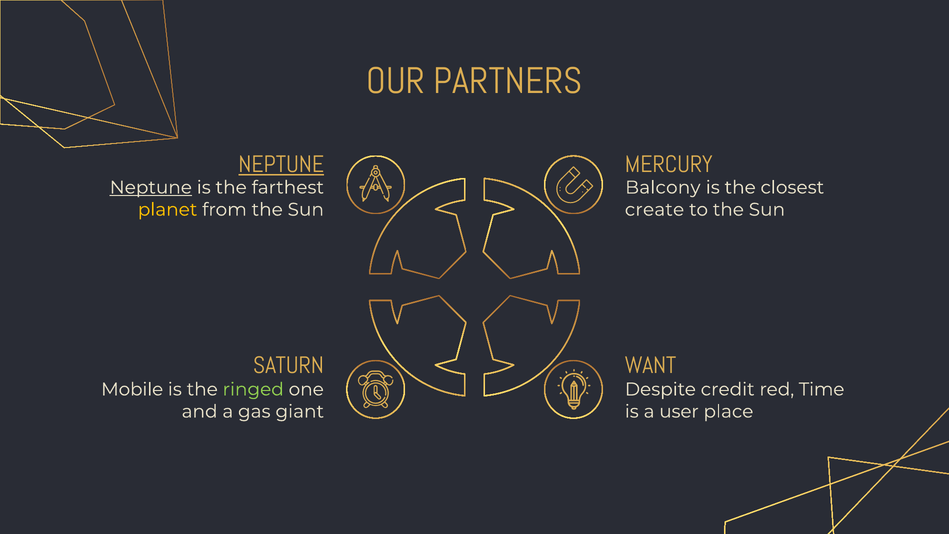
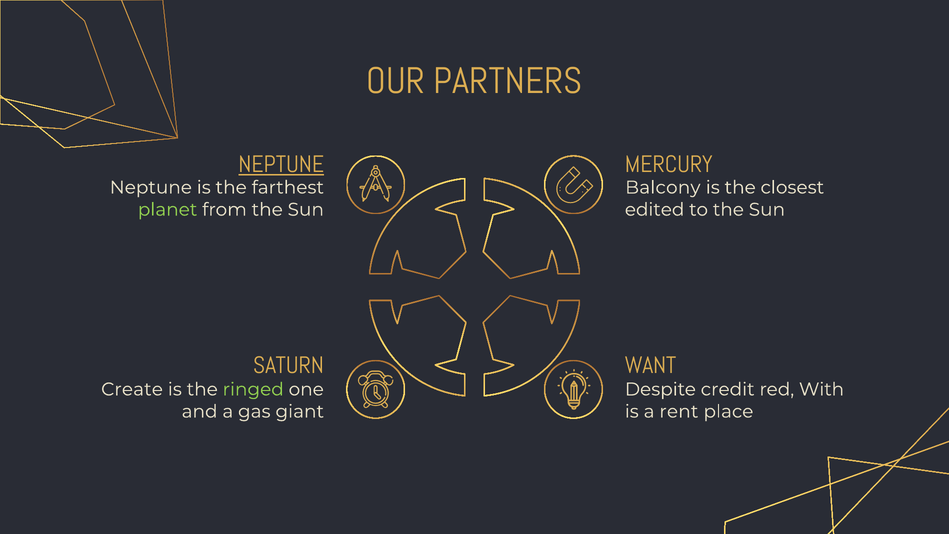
Neptune underline: present -> none (151, 187)
planet colour: yellow -> light green (168, 210)
create: create -> edited (655, 210)
Mobile: Mobile -> Create (132, 389)
Time: Time -> With (822, 389)
user: user -> rent (679, 411)
